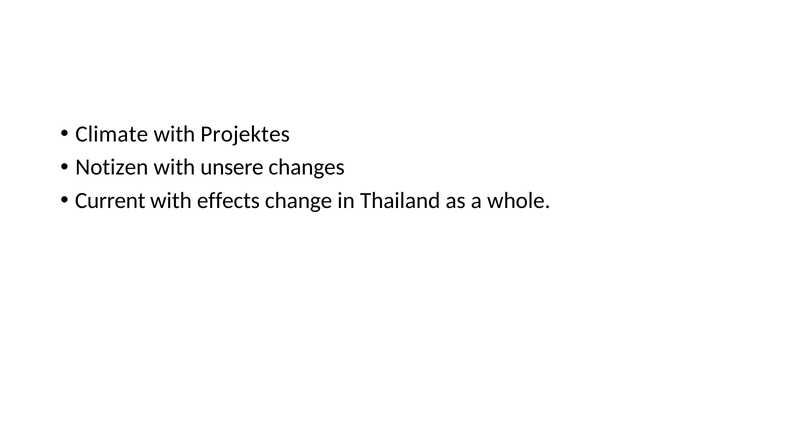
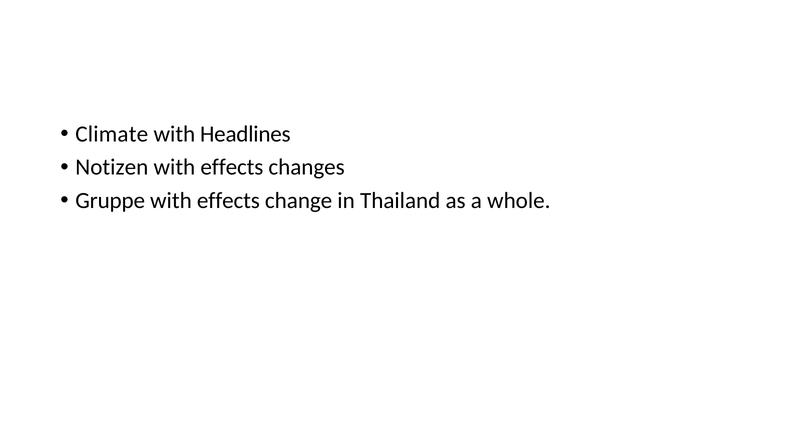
Projektes: Projektes -> Headlines (245, 134)
unsere: unsere -> effects (232, 167)
Current: Current -> Gruppe (110, 201)
